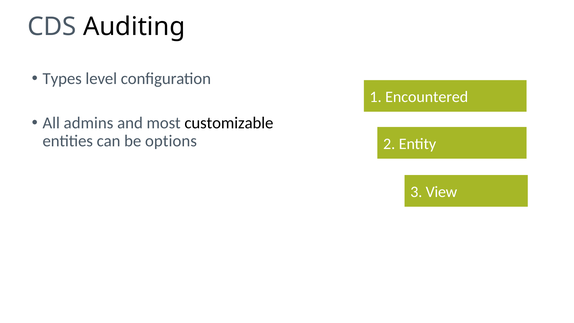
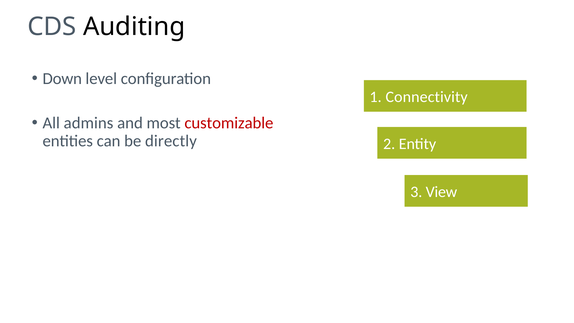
Types: Types -> Down (62, 79)
Encountered: Encountered -> Connectivity (427, 97)
customizable colour: black -> red (229, 123)
options: options -> directly (171, 141)
